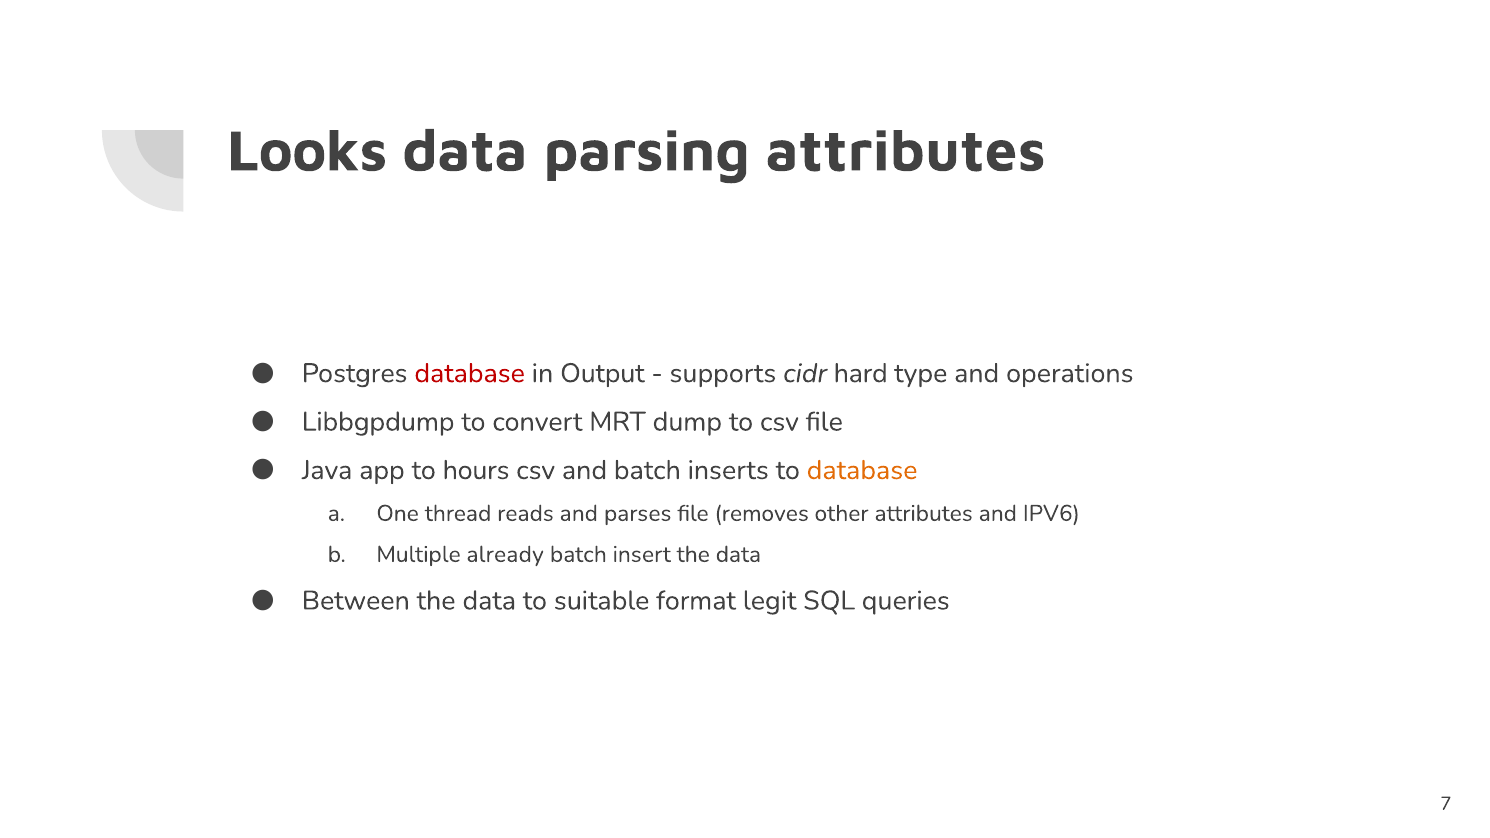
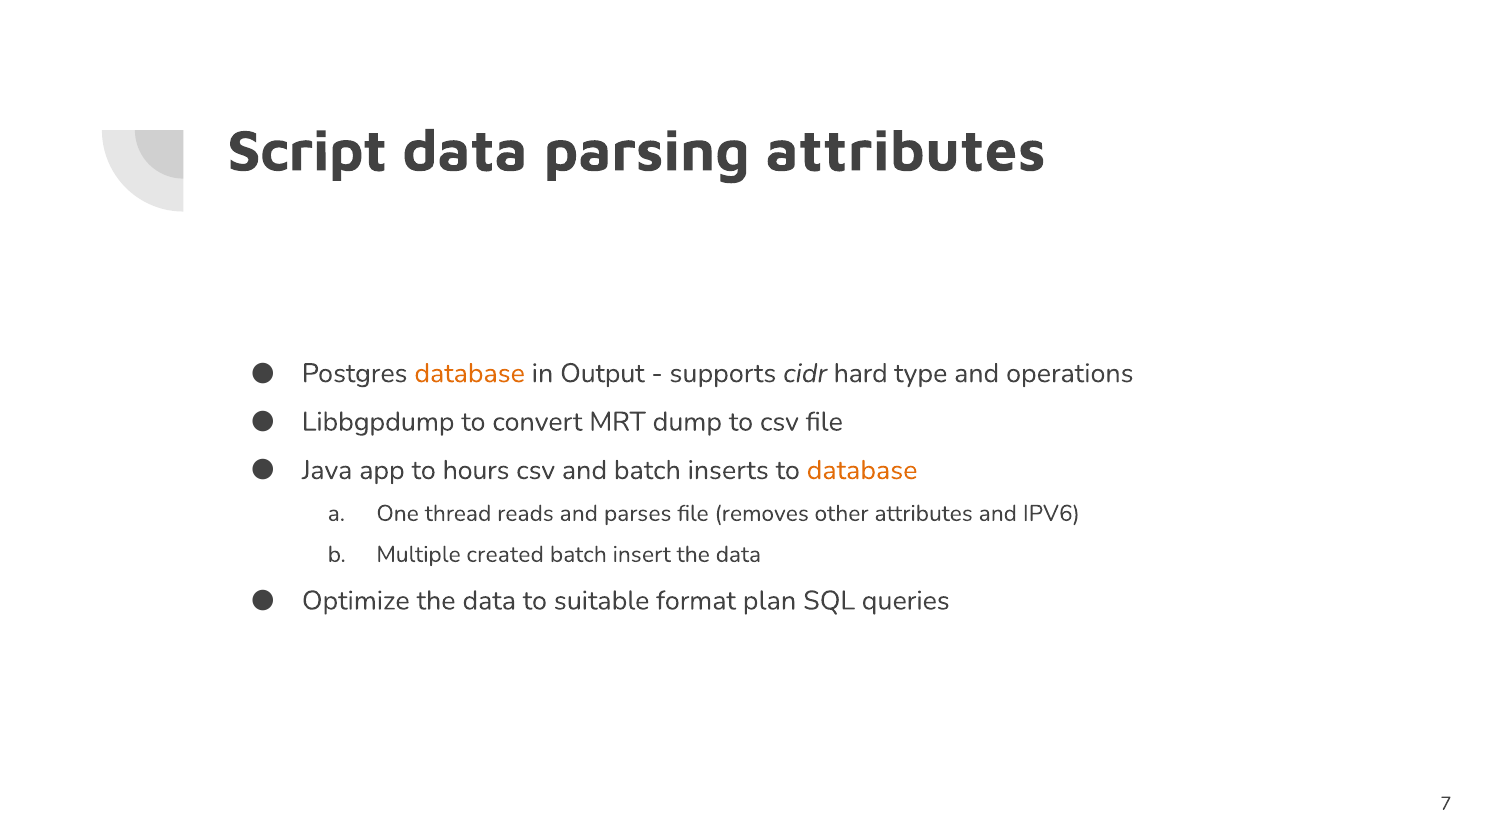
Looks: Looks -> Script (307, 151)
database colour: red -> orange (470, 373)
already: already -> created (505, 554)
Between: Between -> Optimize (356, 601)
legit: legit -> plan (770, 601)
